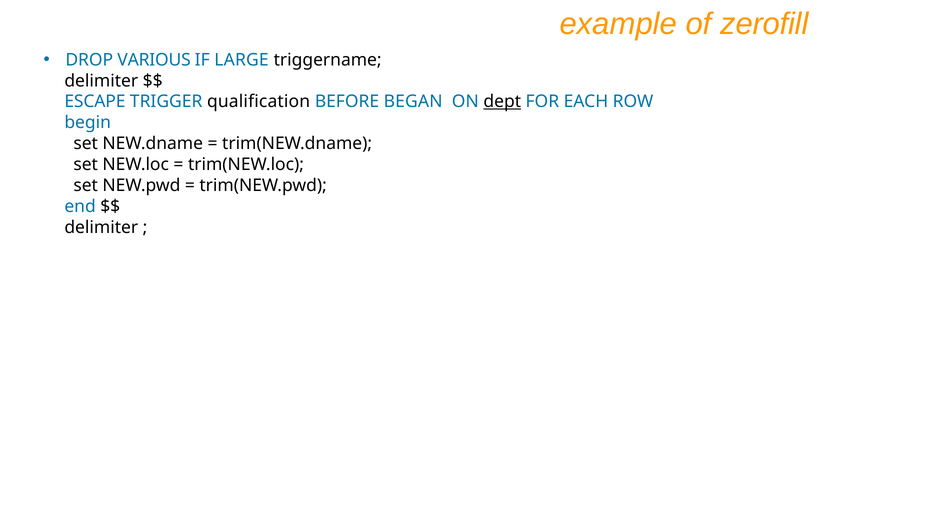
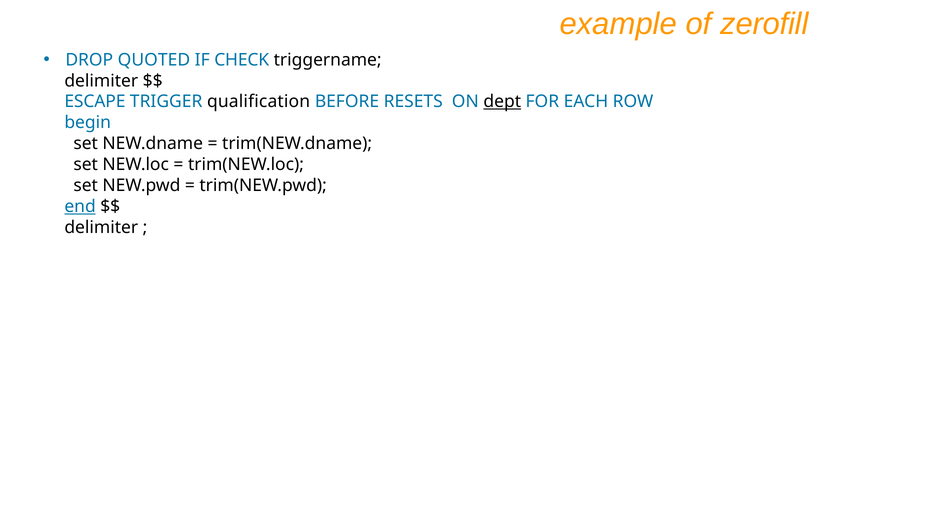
VARIOUS: VARIOUS -> QUOTED (154, 60)
LARGE: LARGE -> CHECK (242, 60)
BEGAN: BEGAN -> RESETS (413, 102)
end underline: none -> present (80, 207)
